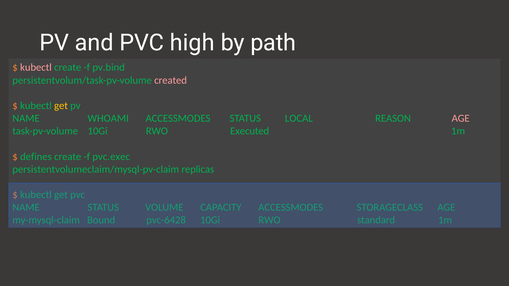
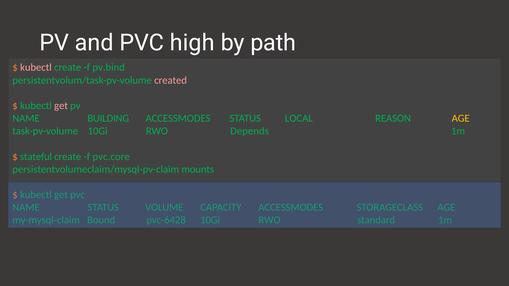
get colour: yellow -> pink (61, 106)
WHOAMI: WHOAMI -> BUILDING (108, 118)
AGE colour: pink -> yellow (461, 118)
Executed: Executed -> Depends (250, 131)
defines: defines -> stateful (36, 157)
pvc.exec: pvc.exec -> pvc.core (111, 157)
replicas: replicas -> mounts (198, 169)
